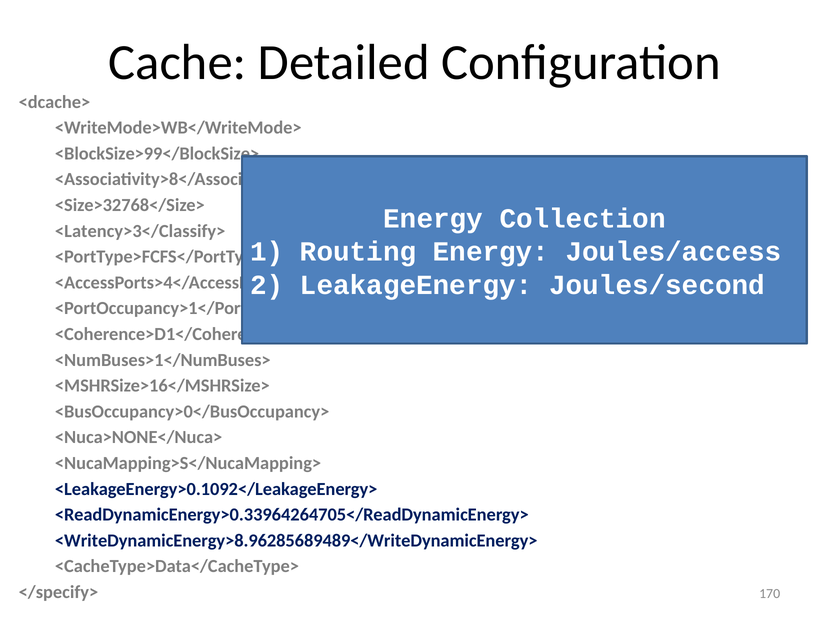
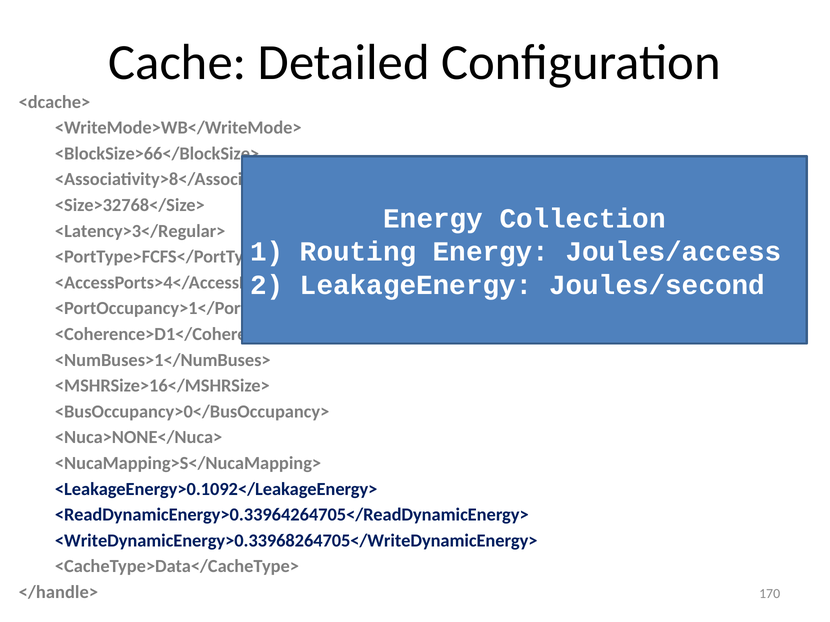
<BlockSize>99</BlockSize>: <BlockSize>99</BlockSize> -> <BlockSize>66</BlockSize> (157, 154)
<Latency>3</Classify>: <Latency>3</Classify> -> <Latency>3</Regular> (140, 231)
<WriteDynamicEnergy>8.96285689489</WriteDynamicEnergy>: <WriteDynamicEnergy>8.96285689489</WriteDynamicEnergy> -> <WriteDynamicEnergy>0.33968264705</WriteDynamicEnergy> (296, 541)
</specify>: </specify> -> </handle> (58, 593)
